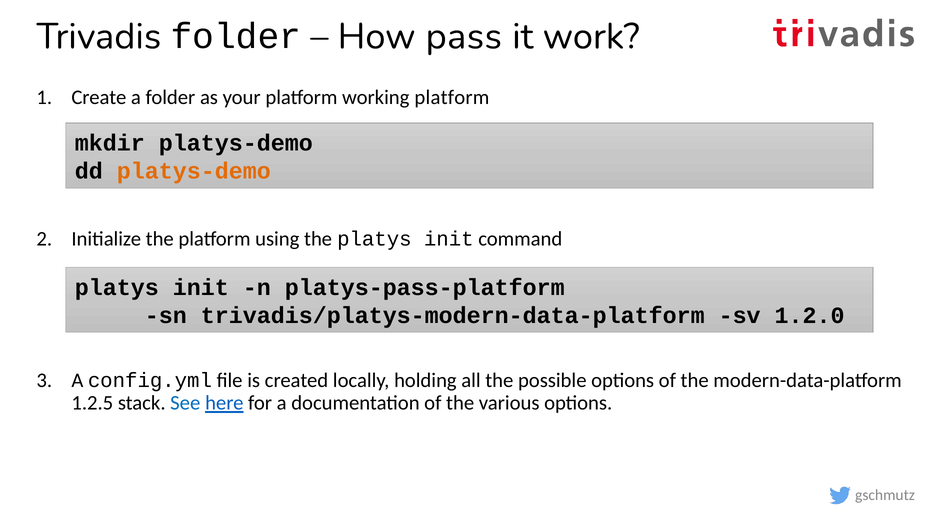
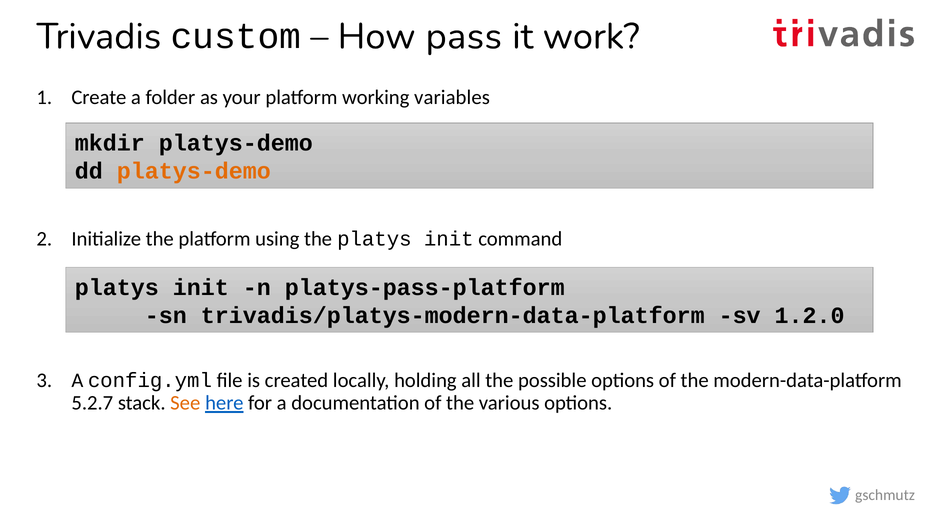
Trivadis folder: folder -> custom (236, 36)
working platform: platform -> variables (452, 97)
1.2.5: 1.2.5 -> 5.2.7 (92, 403)
See colour: blue -> orange (185, 403)
